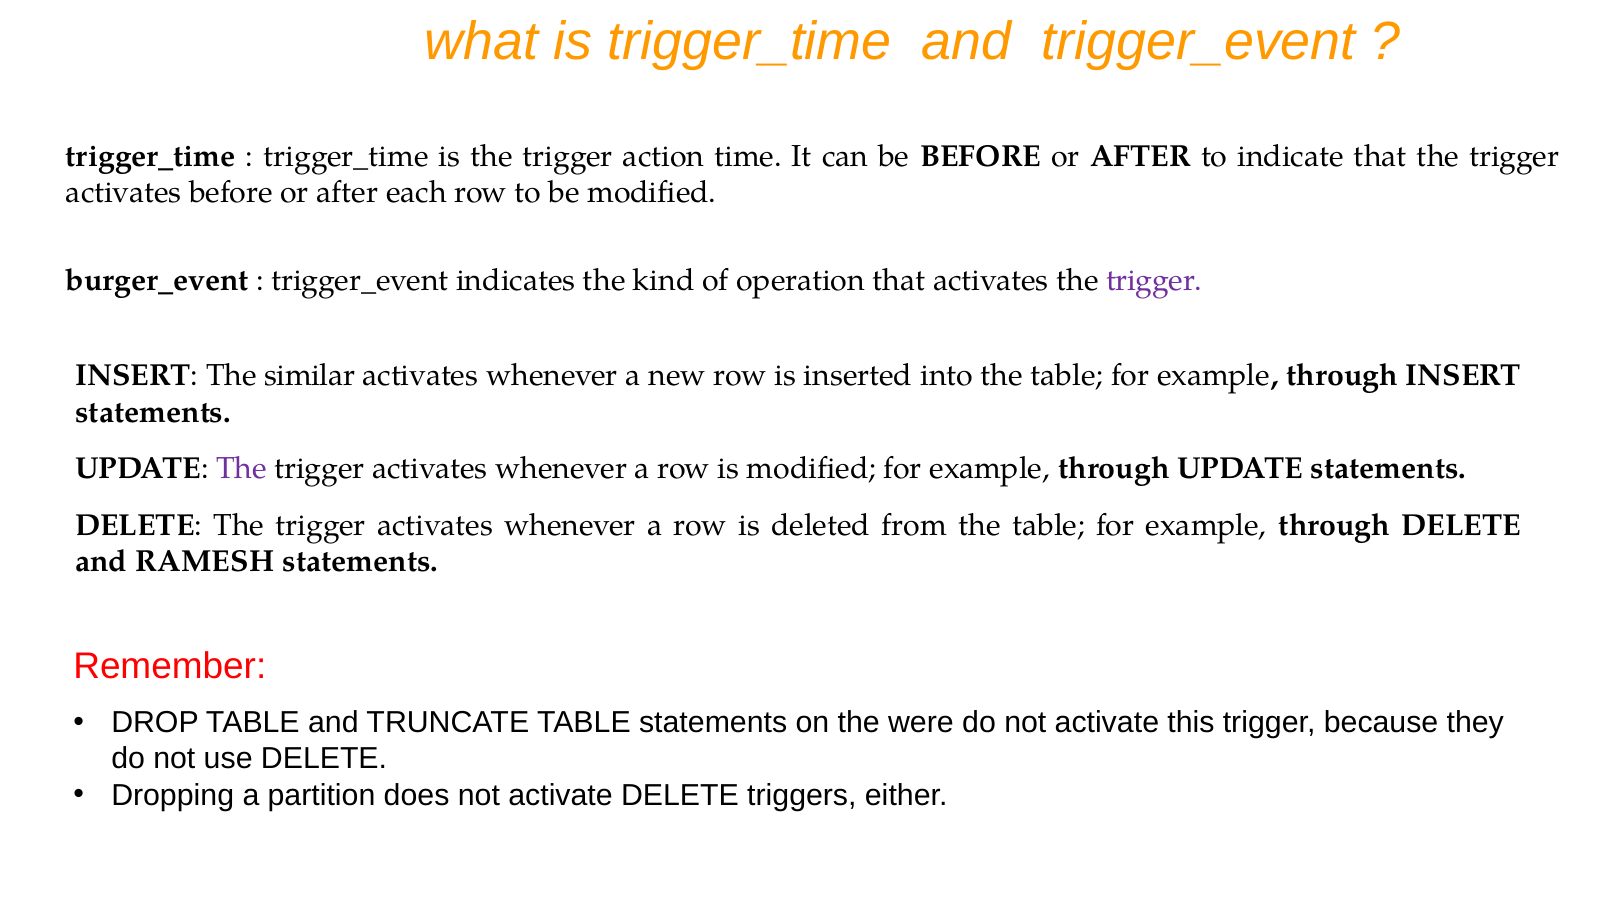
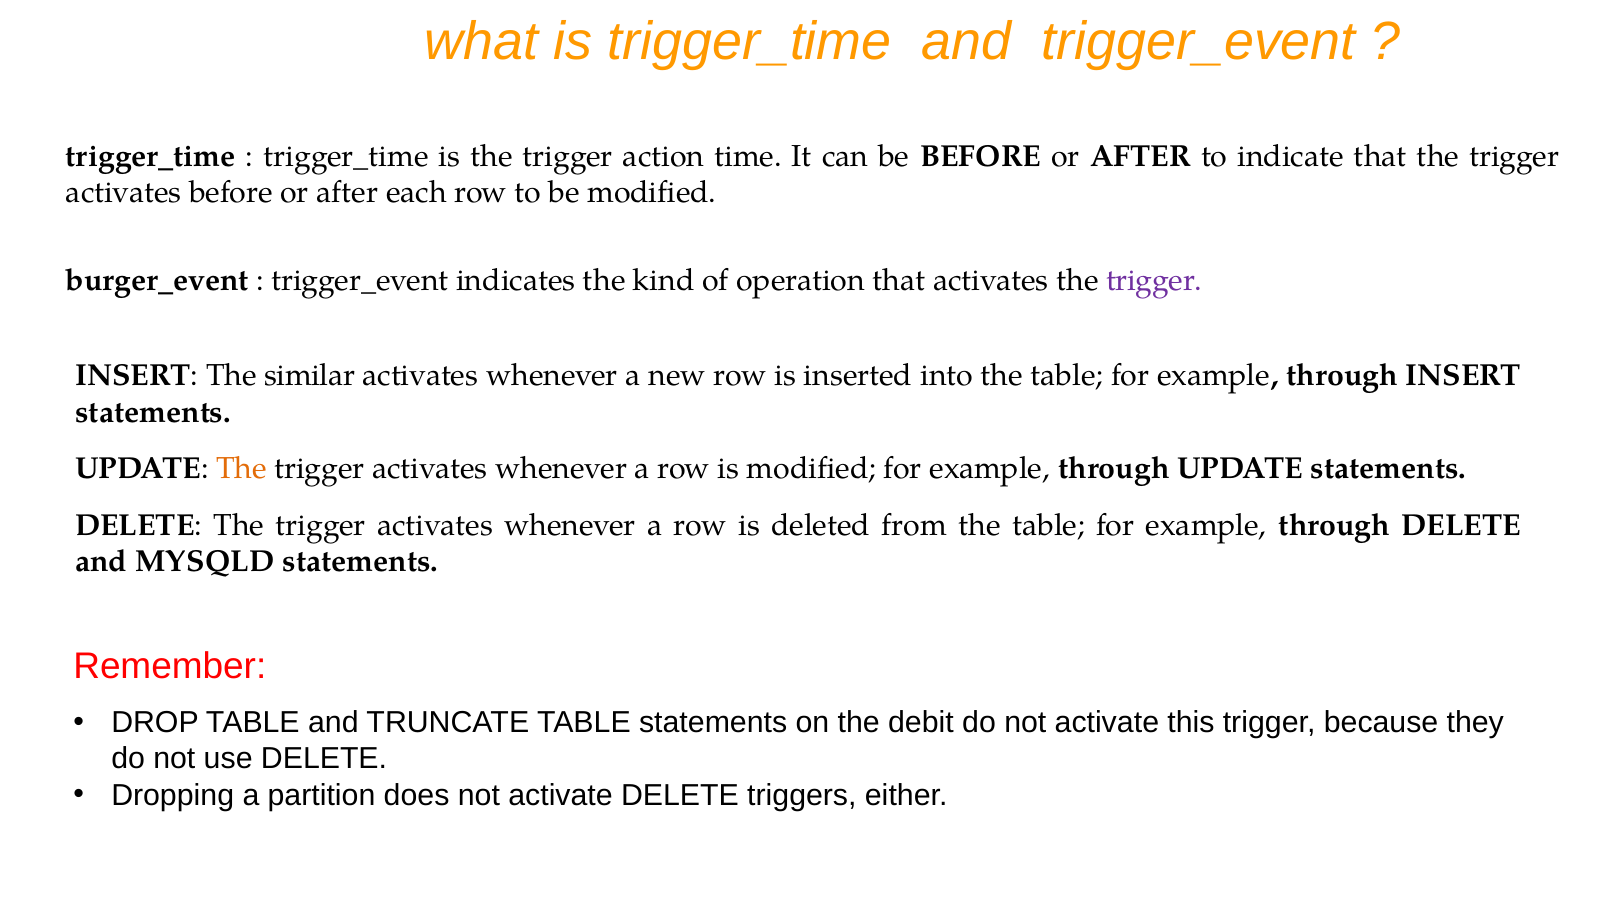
The colour: purple -> orange (242, 469)
RAMESH: RAMESH -> MYSQLD (205, 562)
were: were -> debit (921, 723)
